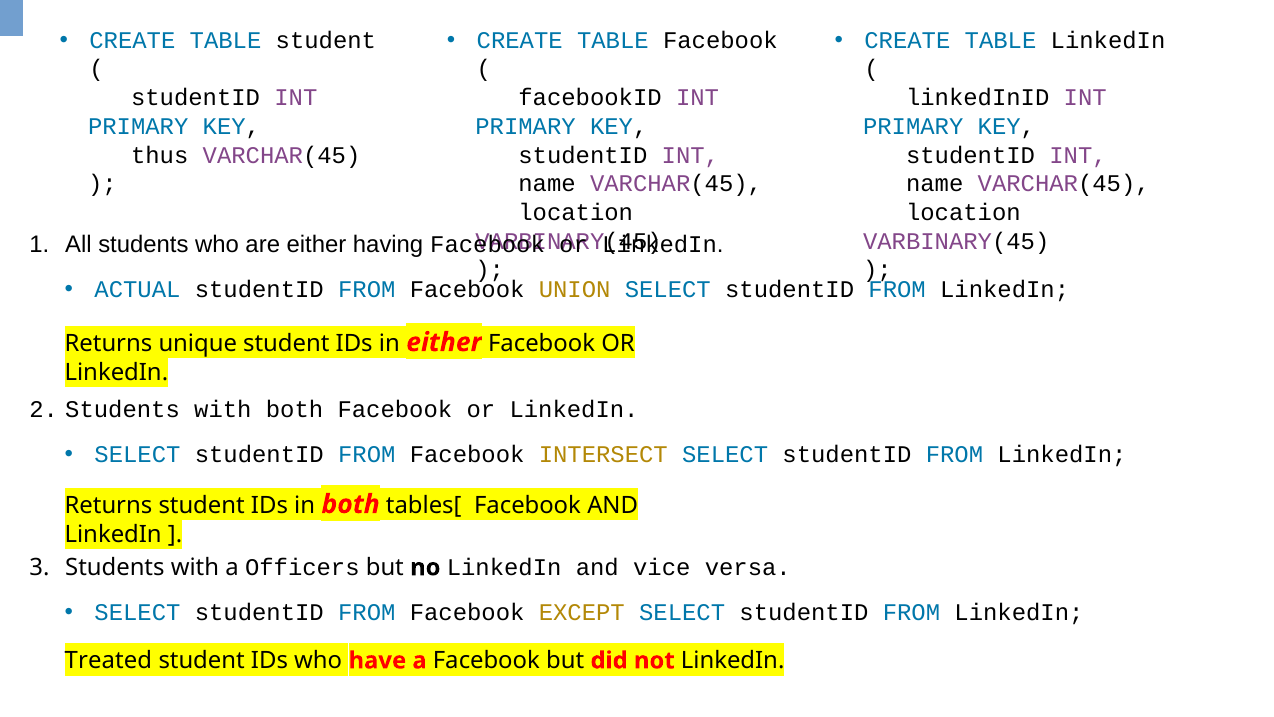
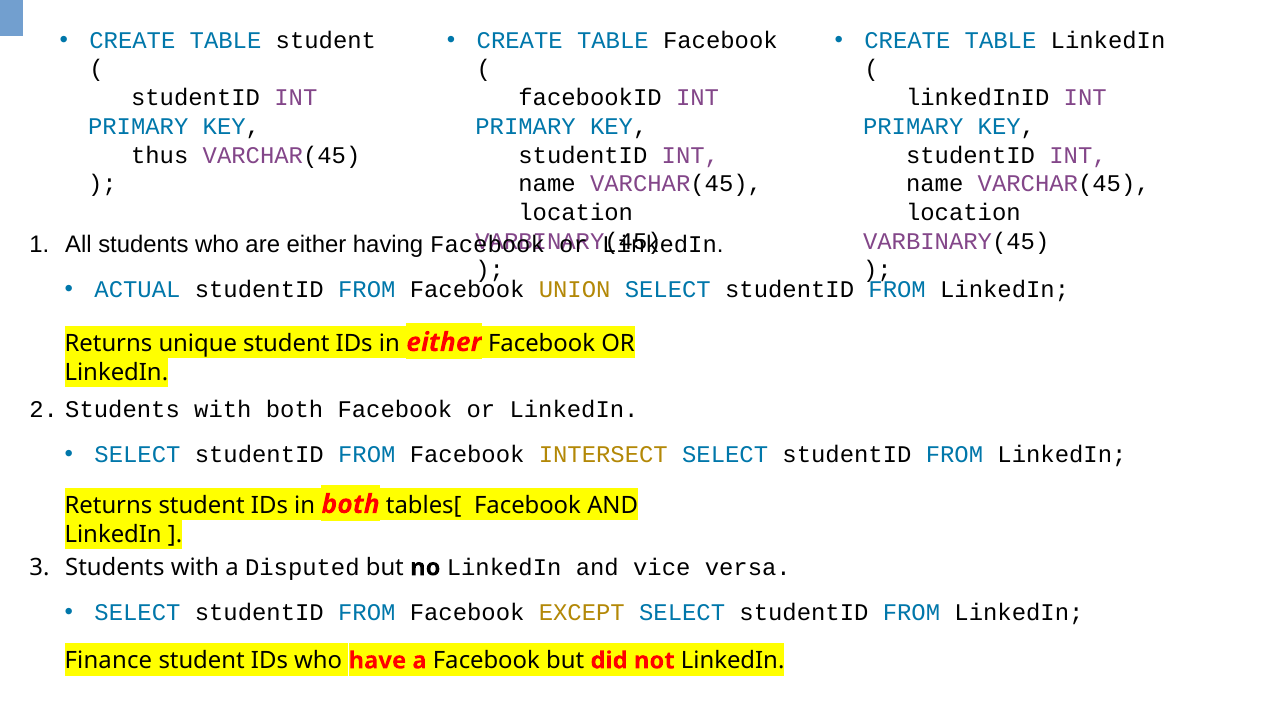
Officers: Officers -> Disputed (302, 567)
Treated: Treated -> Finance (108, 660)
